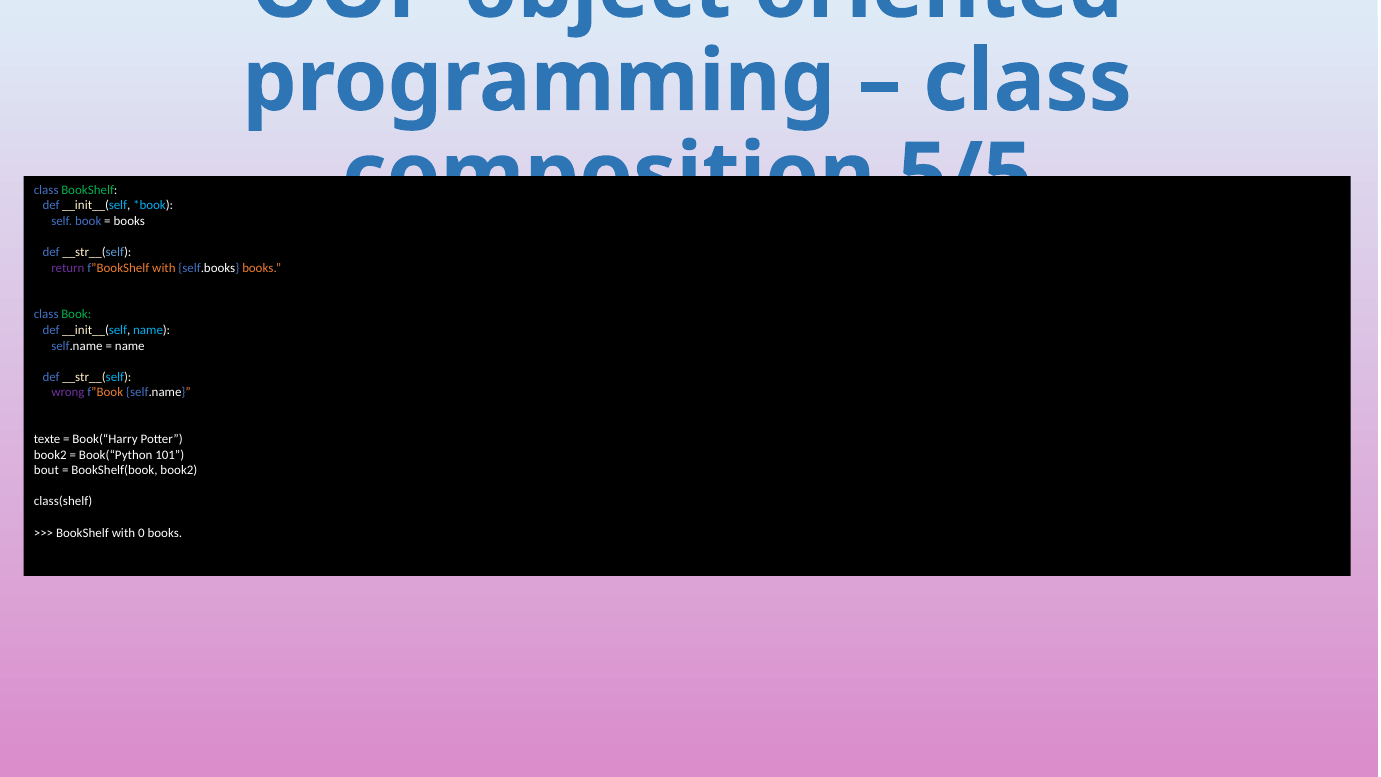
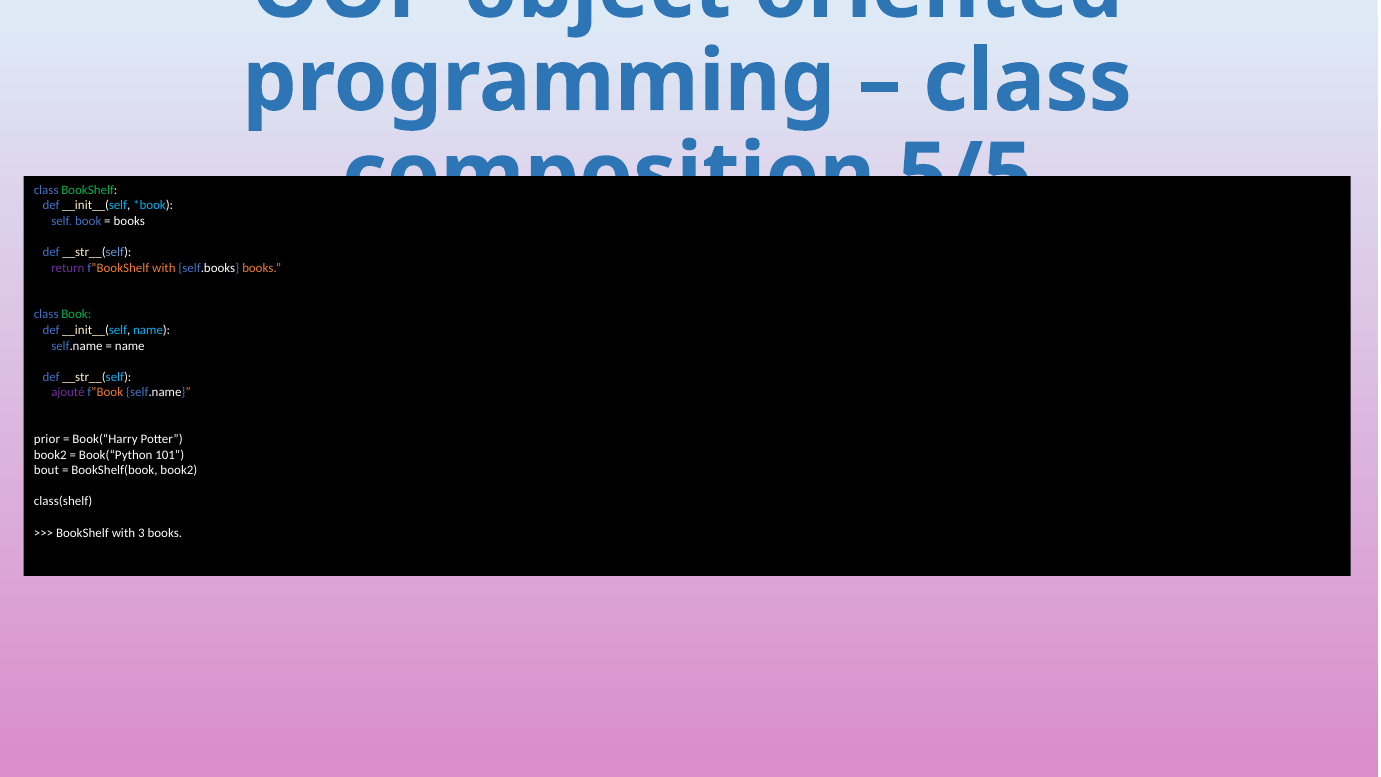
wrong: wrong -> ajouté (68, 392)
texte: texte -> prior (47, 439)
0: 0 -> 3 (141, 533)
